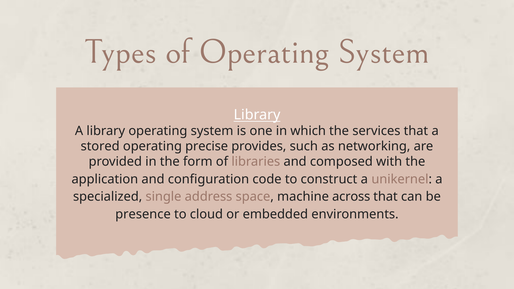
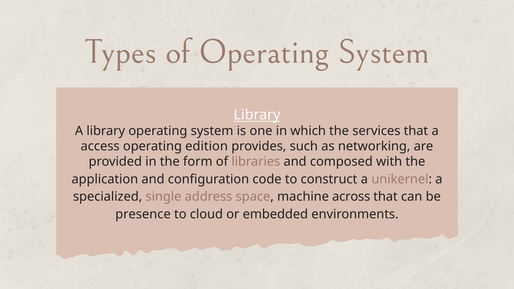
stored: stored -> access (100, 146)
precise: precise -> edition (207, 146)
